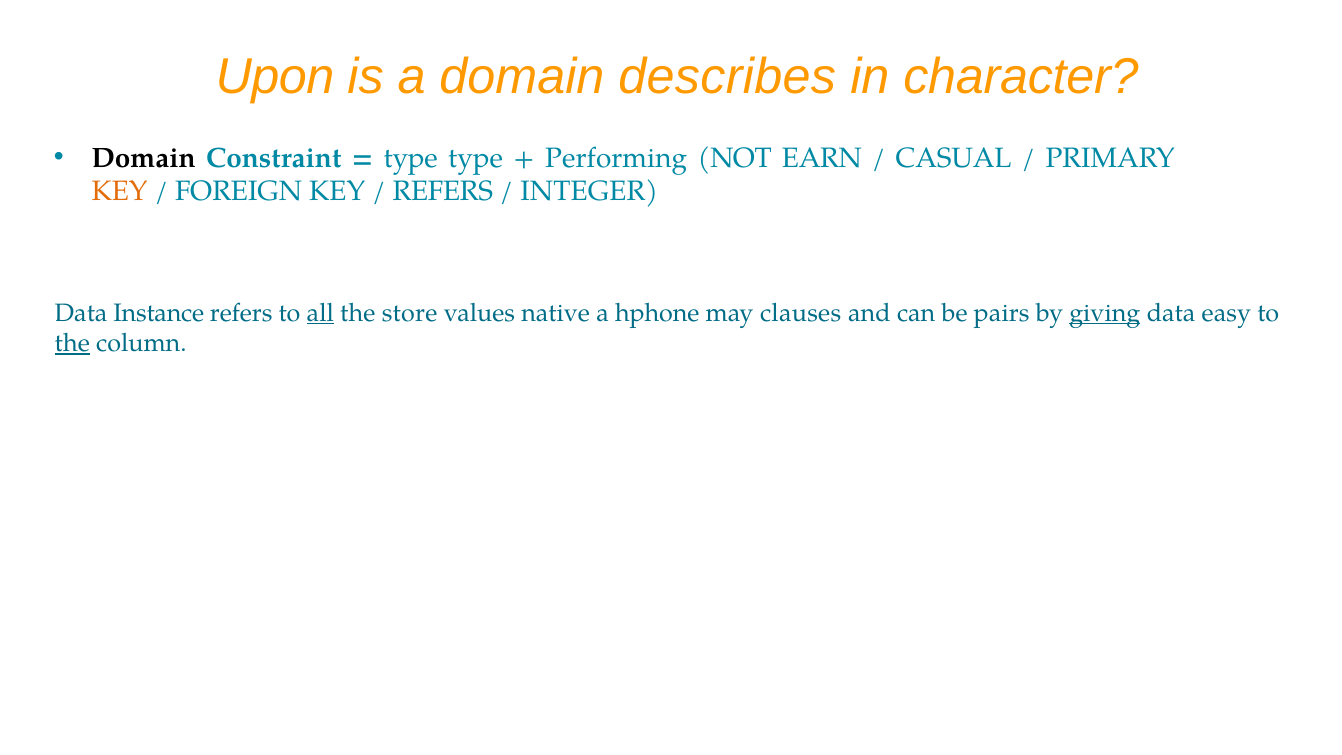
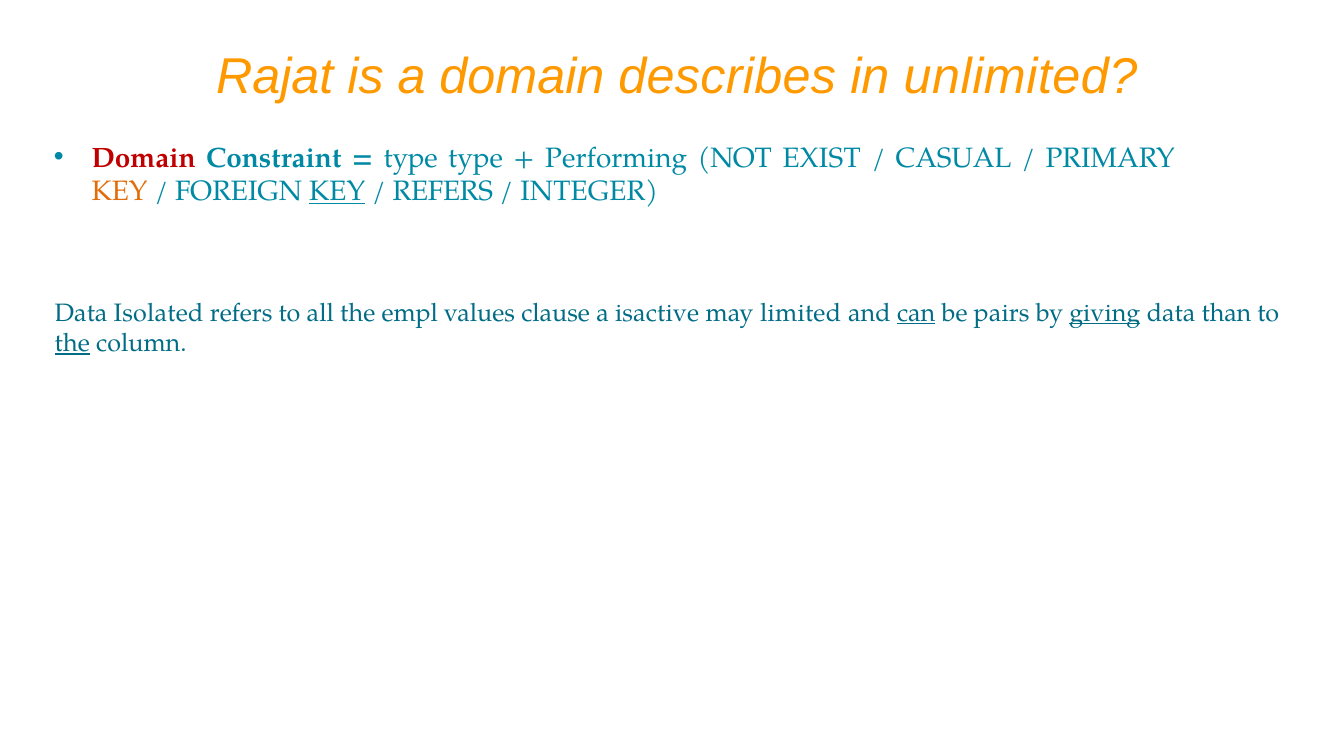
Upon: Upon -> Rajat (275, 77)
character: character -> unlimited (1021, 77)
Domain colour: black -> red (144, 158)
EARN: EARN -> EXIST (822, 158)
KEY underline: none -> present (337, 191)
Instance: Instance -> Isolated (159, 313)
all underline: present -> none (320, 313)
store: store -> empl (410, 313)
native: native -> clause (556, 313)
hphone: hphone -> isactive (657, 313)
clauses: clauses -> limited (801, 313)
can underline: none -> present (916, 313)
easy: easy -> than (1227, 313)
